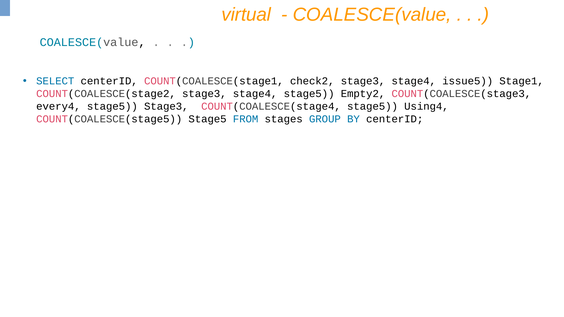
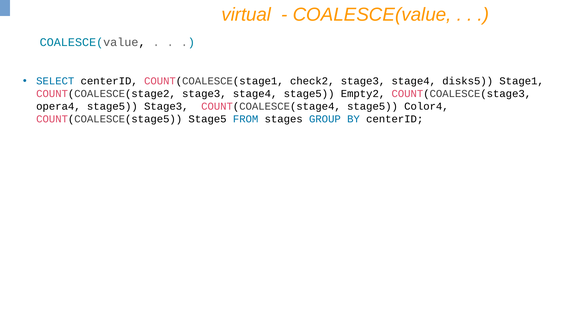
issue5: issue5 -> disks5 (468, 81)
every4: every4 -> opera4 (58, 107)
Using4: Using4 -> Color4 (426, 107)
